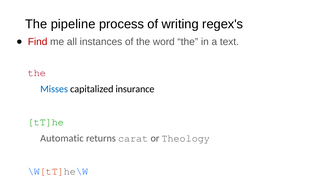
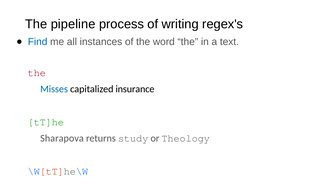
Find colour: red -> blue (38, 42)
Automatic: Automatic -> Sharapova (62, 138)
carat: carat -> study (133, 138)
